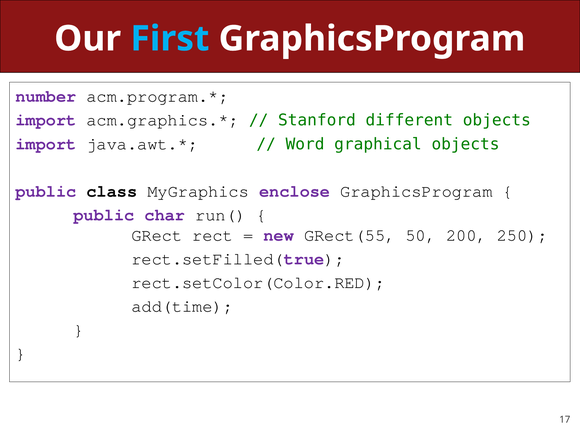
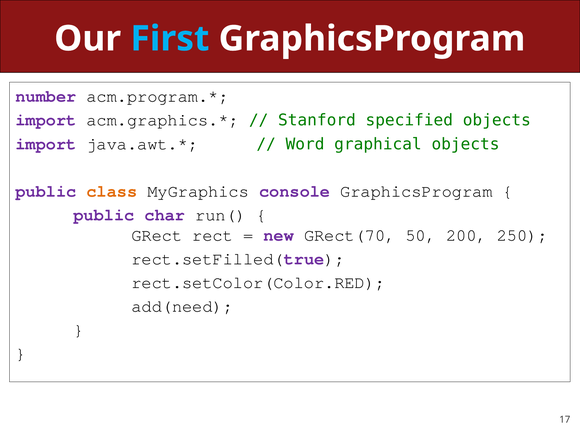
different: different -> specified (409, 120)
class colour: black -> orange (112, 191)
enclose: enclose -> console (295, 191)
GRect(55: GRect(55 -> GRect(70 (350, 235)
add(time: add(time -> add(need (182, 306)
